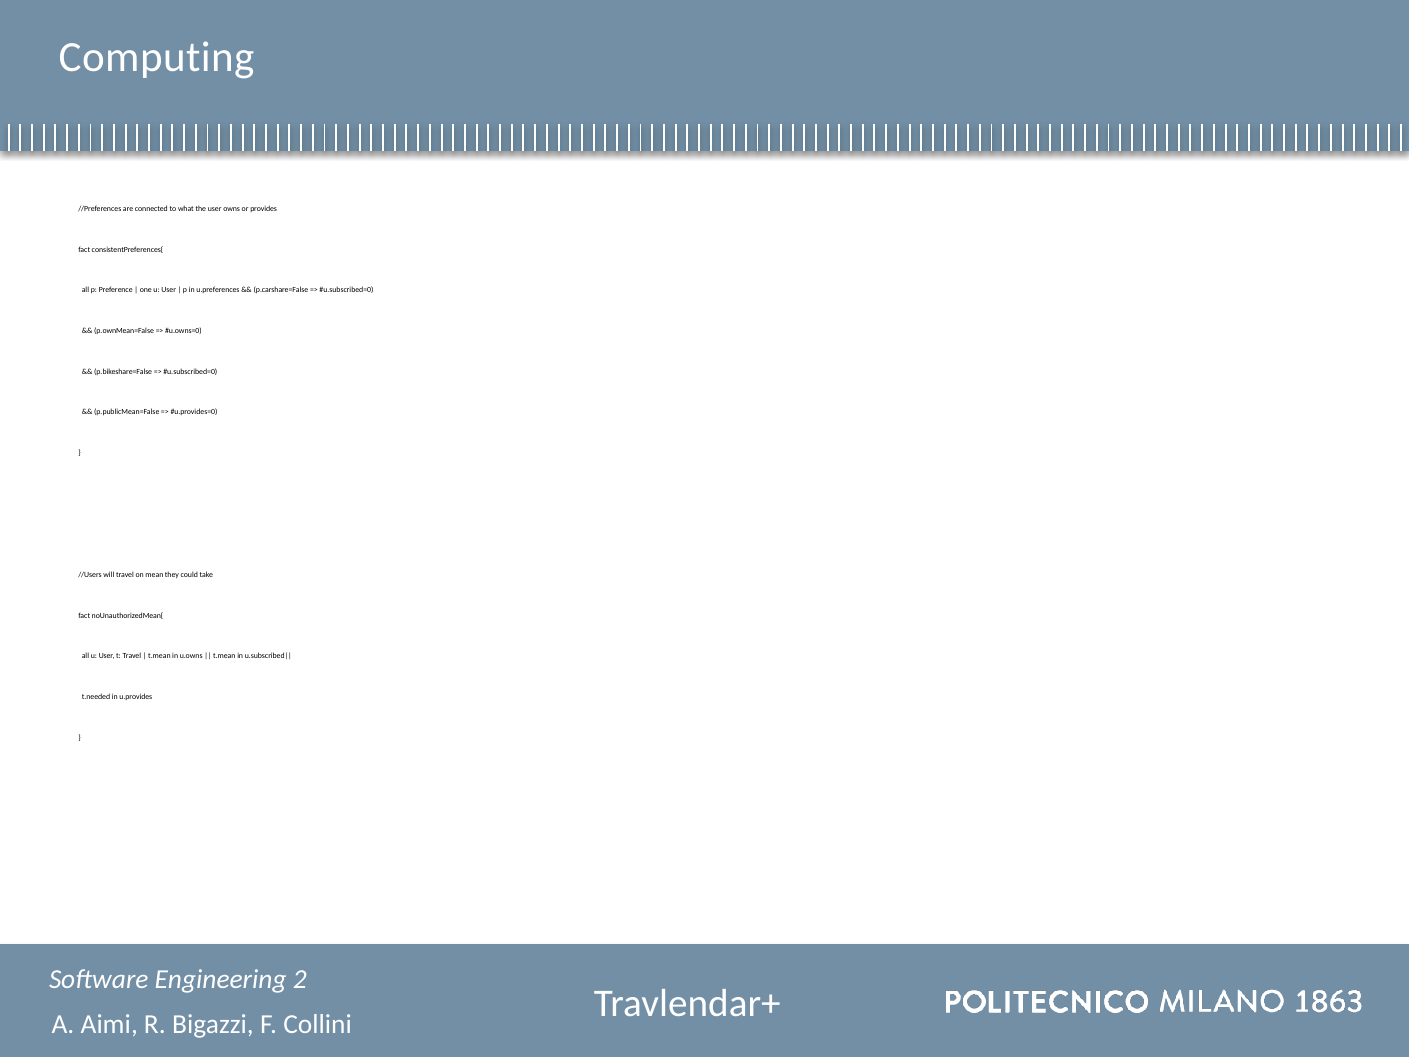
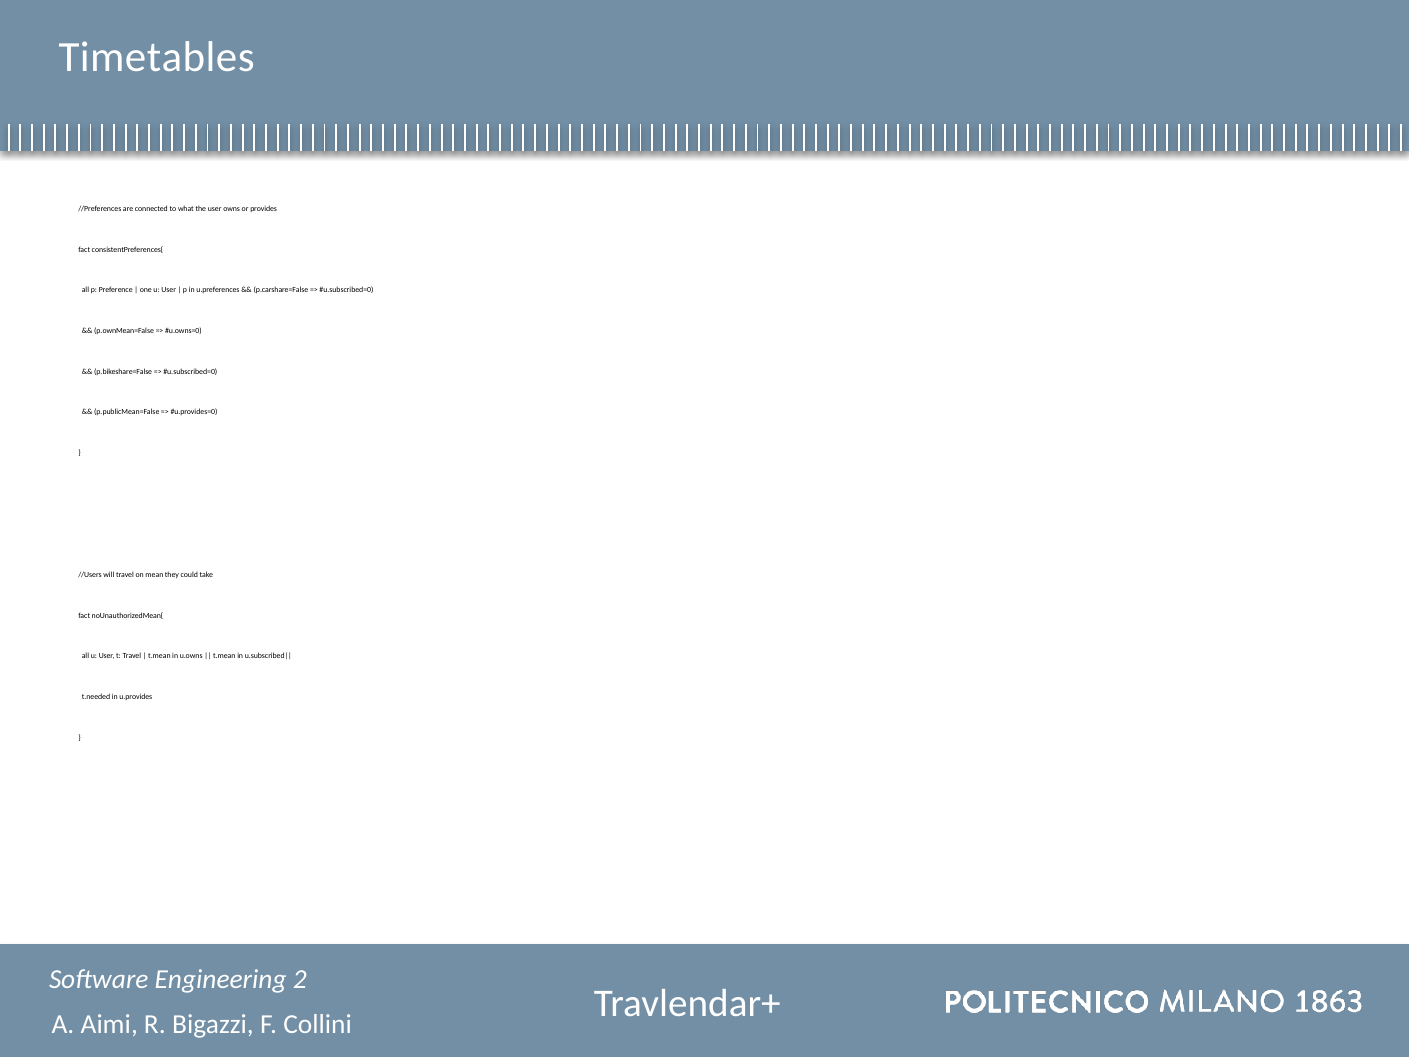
Computing: Computing -> Timetables (157, 57)
